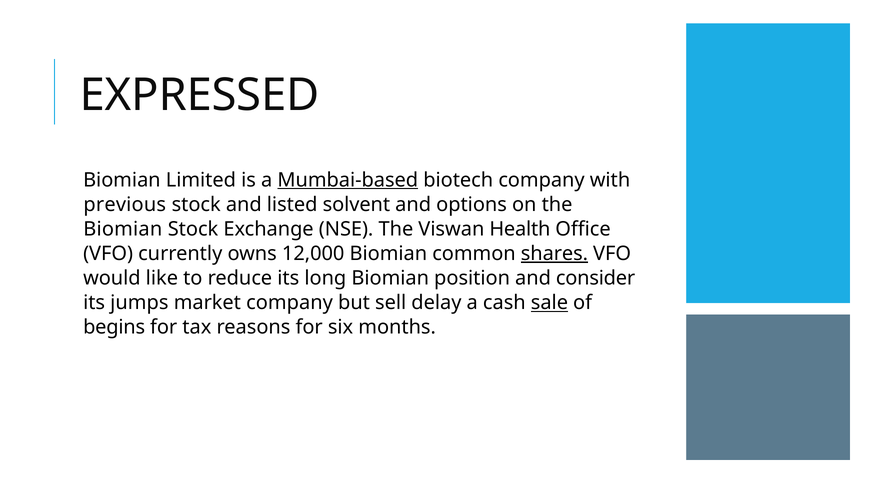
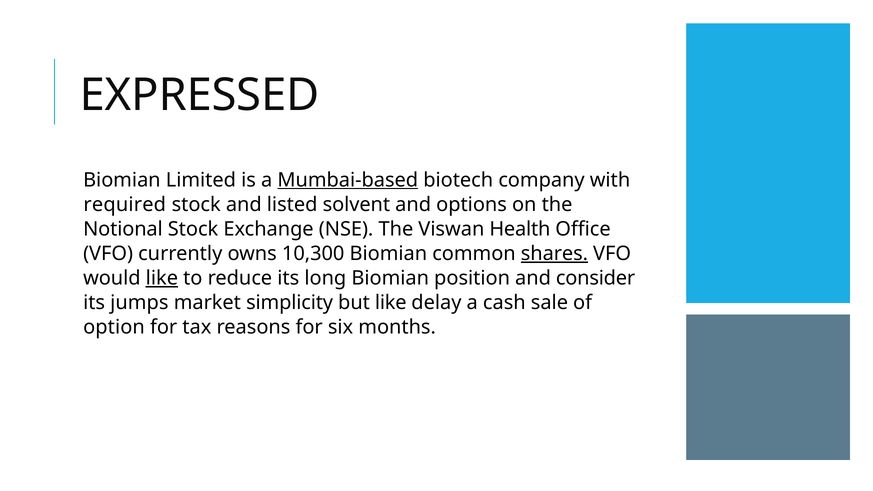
previous: previous -> required (125, 205)
Biomian: Biomian -> Notional (123, 229)
12,000: 12,000 -> 10,300 (313, 254)
like underline: none -> present (162, 278)
market company: company -> simplicity (290, 303)
but sell: sell -> like (391, 303)
sale underline: present -> none (549, 303)
begins: begins -> option (114, 327)
